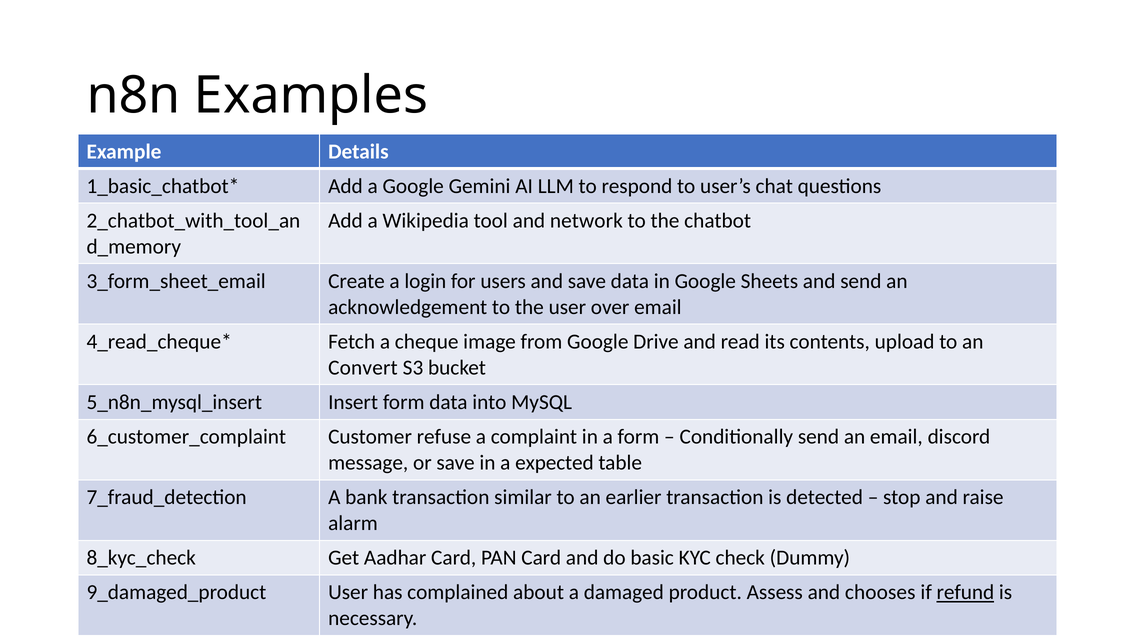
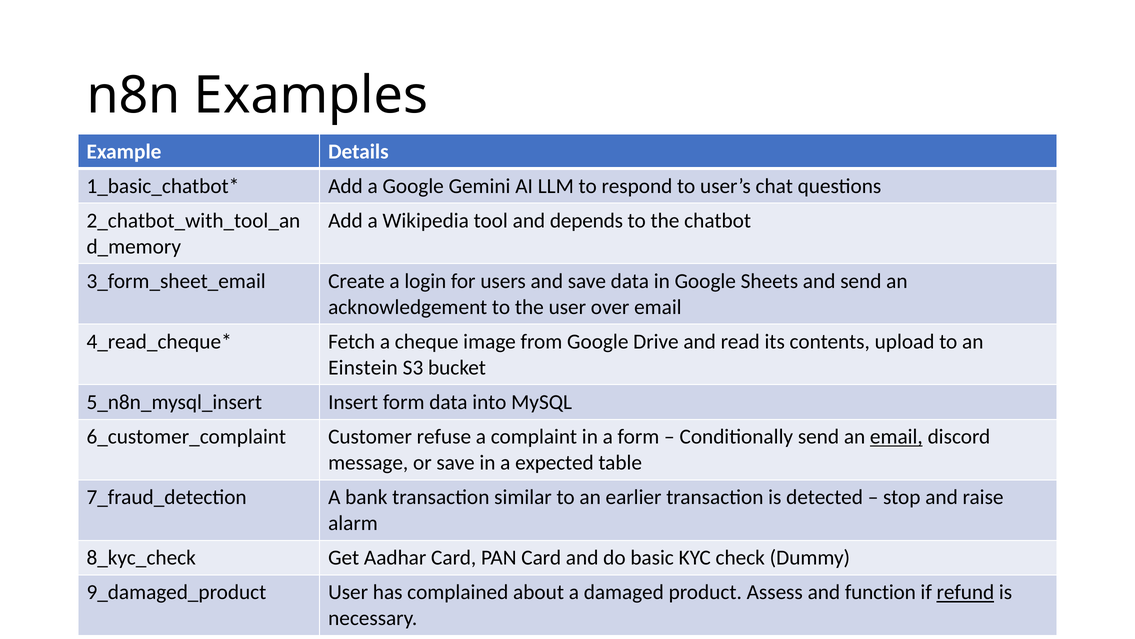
network: network -> depends (586, 220)
Convert: Convert -> Einstein (363, 367)
email underline: none -> present (896, 436)
chooses: chooses -> function (880, 592)
